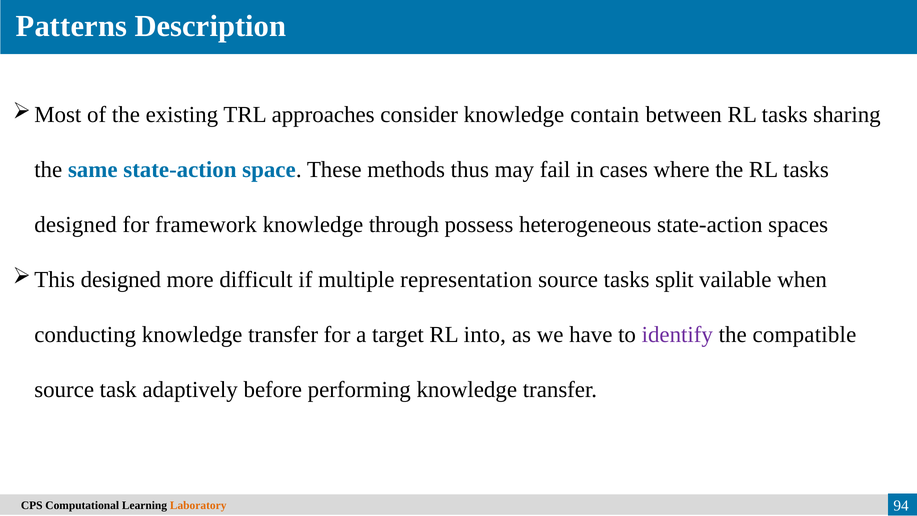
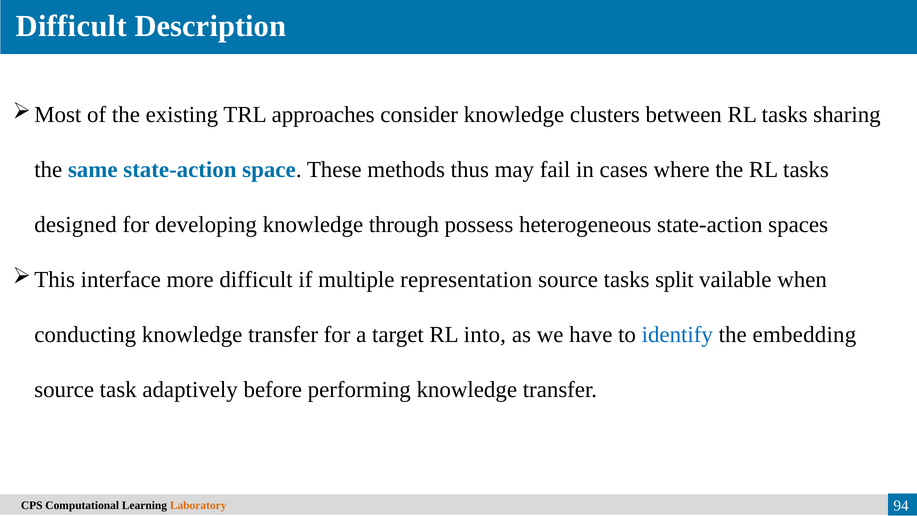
Patterns: Patterns -> Difficult (71, 26)
contain: contain -> clusters (605, 115)
framework: framework -> developing (206, 225)
designed: designed -> interface (121, 280)
identify colour: purple -> blue (677, 335)
compatible: compatible -> embedding (804, 335)
